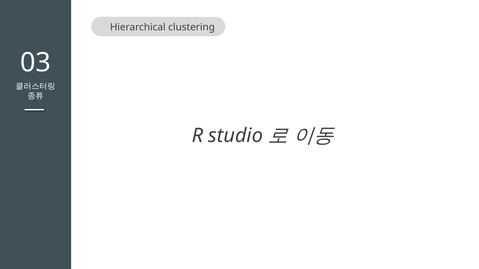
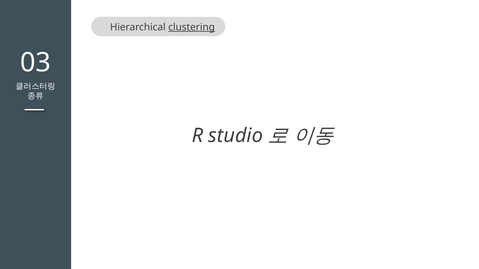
clustering underline: none -> present (192, 27)
